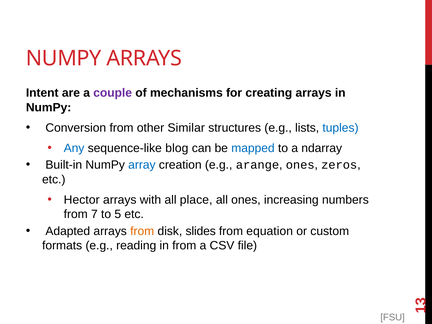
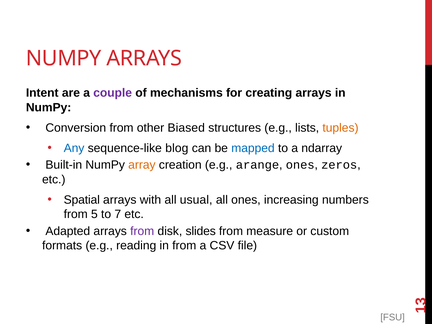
Similar: Similar -> Biased (186, 128)
tuples colour: blue -> orange (340, 128)
array colour: blue -> orange (142, 165)
Hector: Hector -> Spatial (82, 200)
place: place -> usual (196, 200)
7: 7 -> 5 (94, 214)
5: 5 -> 7 (118, 214)
from colour: orange -> purple (142, 231)
equation: equation -> measure (270, 231)
